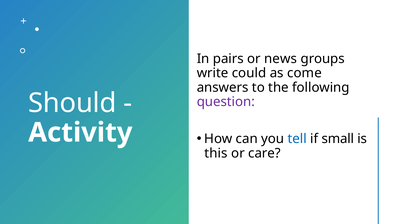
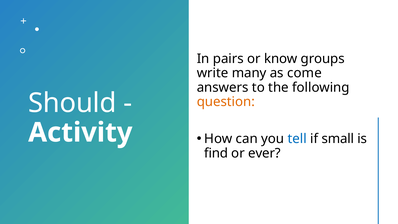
news: news -> know (281, 59)
could: could -> many (249, 73)
question colour: purple -> orange (226, 102)
this: this -> find (216, 153)
care: care -> ever (264, 153)
